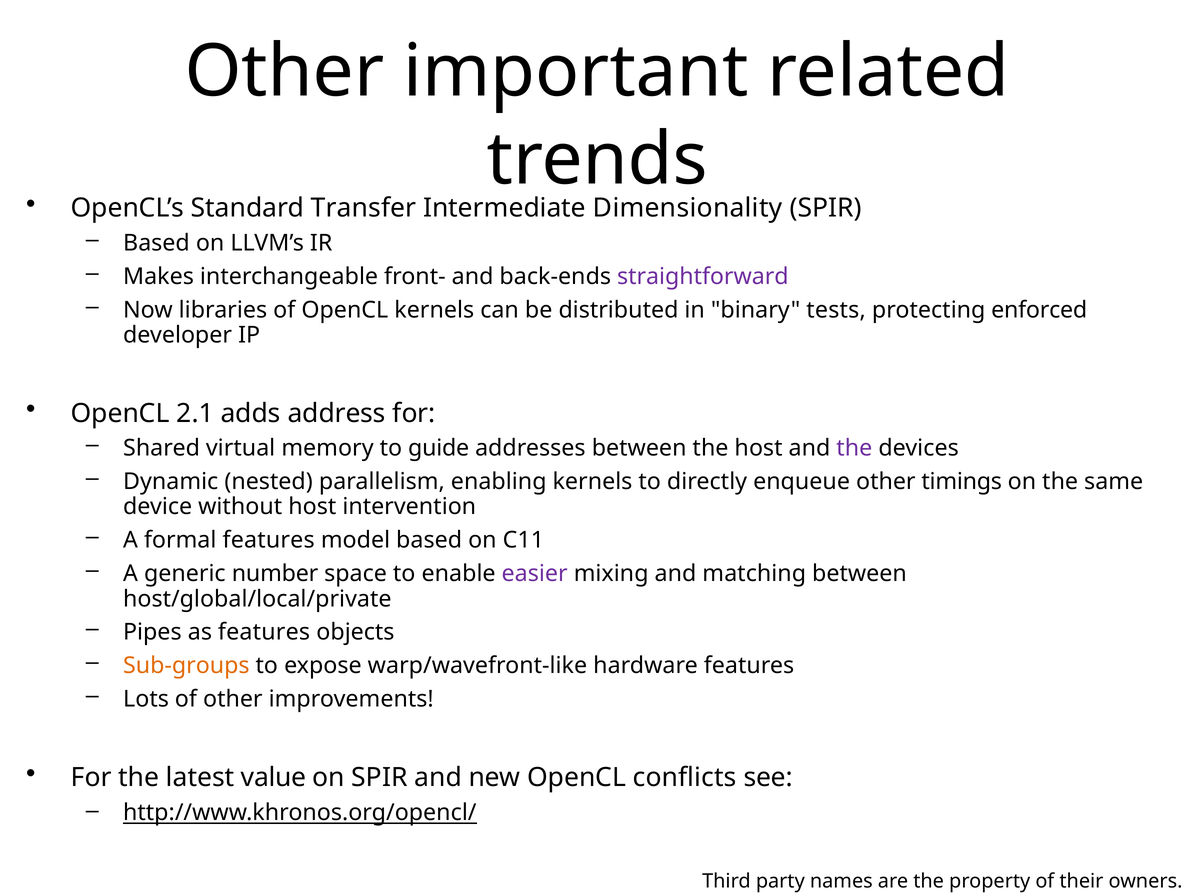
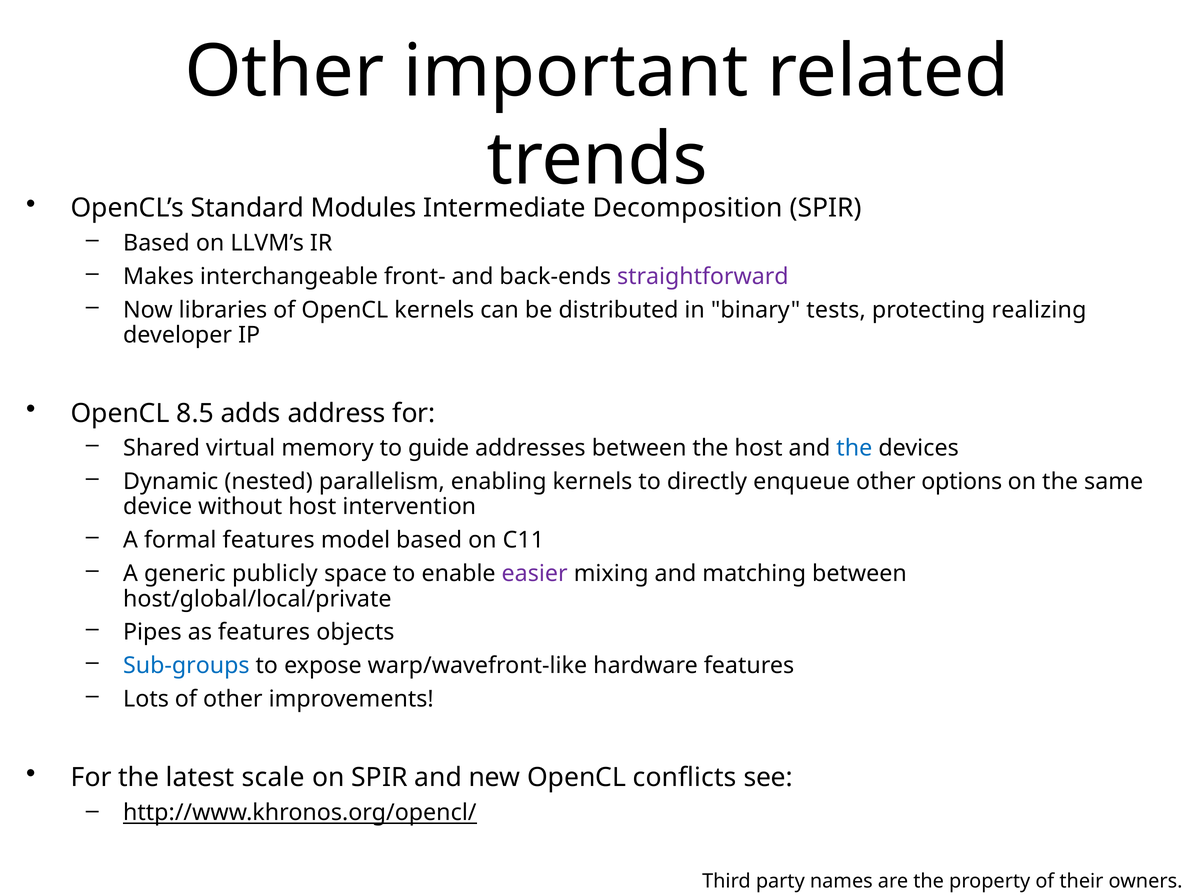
Transfer: Transfer -> Modules (364, 208)
Dimensionality: Dimensionality -> Decomposition (688, 208)
enforced: enforced -> realizing (1039, 310)
2.1: 2.1 -> 8.5 (195, 413)
the colour: purple -> blue (854, 448)
timings: timings -> options (962, 482)
number: number -> publicly (275, 574)
Sub-groups colour: orange -> blue (186, 666)
value: value -> scale (273, 778)
